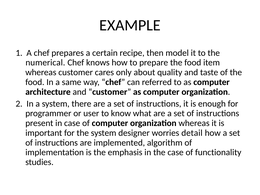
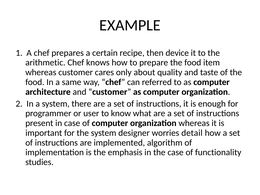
model: model -> device (177, 53)
numerical: numerical -> arithmetic (45, 63)
